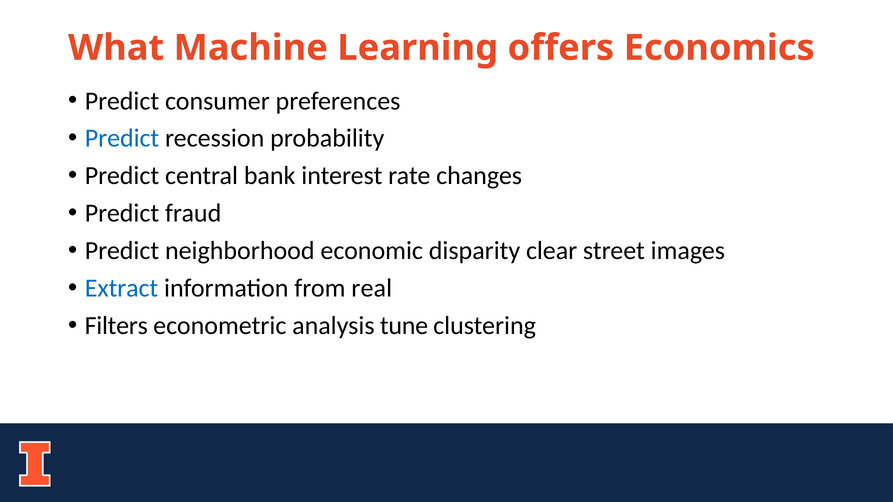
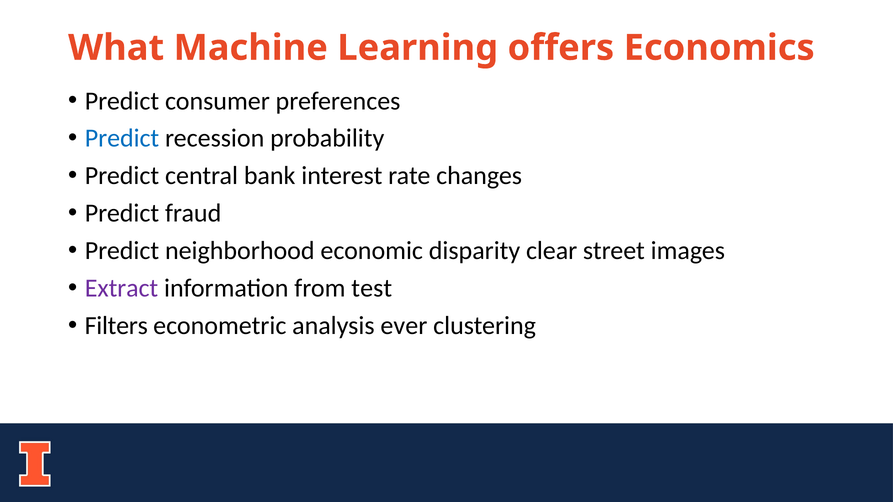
Extract colour: blue -> purple (122, 288)
real: real -> test (372, 288)
tune: tune -> ever (404, 326)
